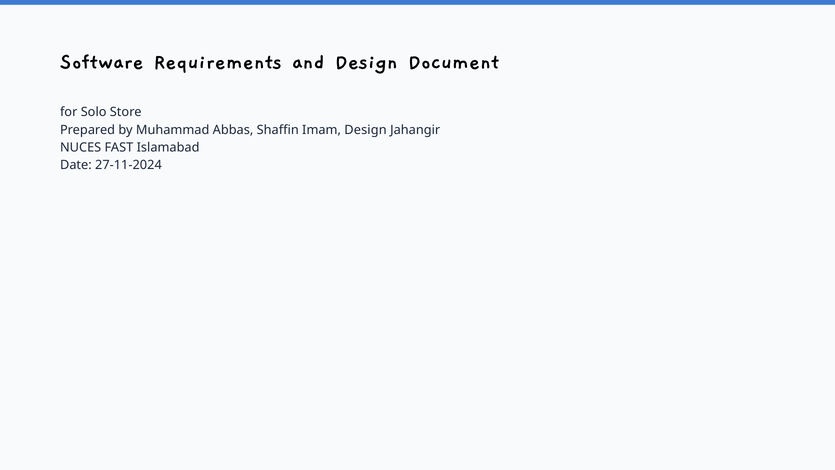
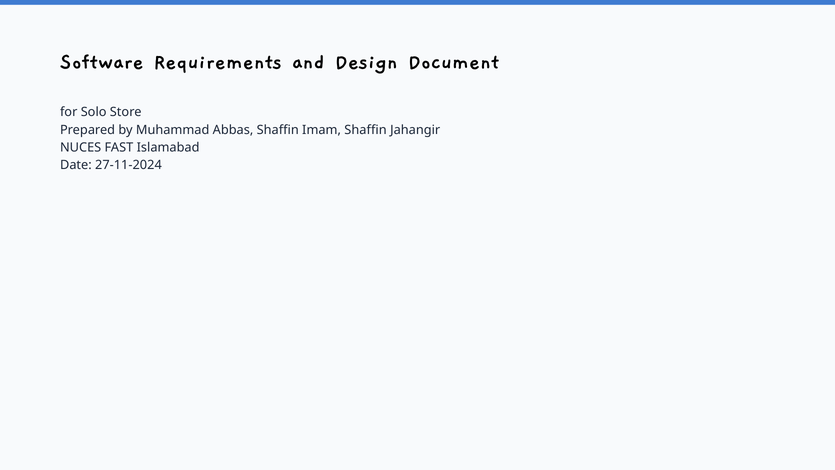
Imam Design: Design -> Shaffin (366, 130)
